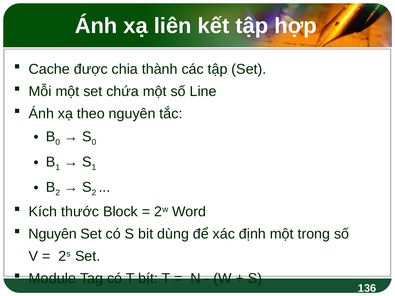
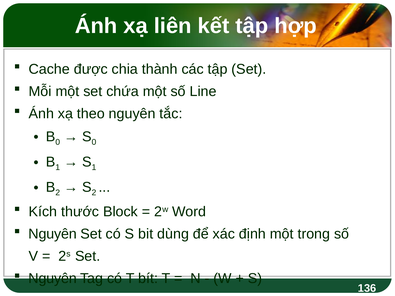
Module: Module -> Nguyên (53, 279)
